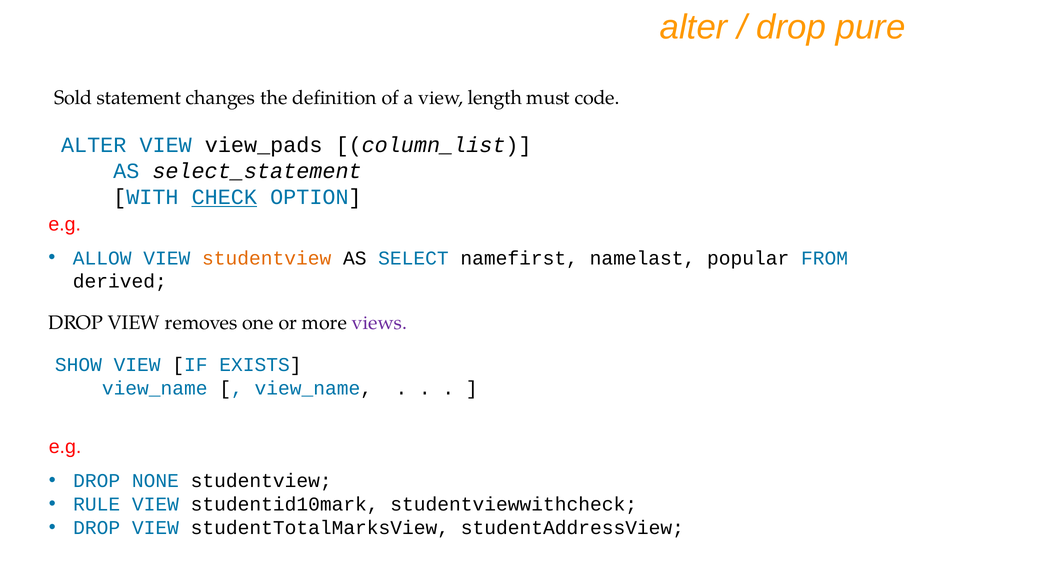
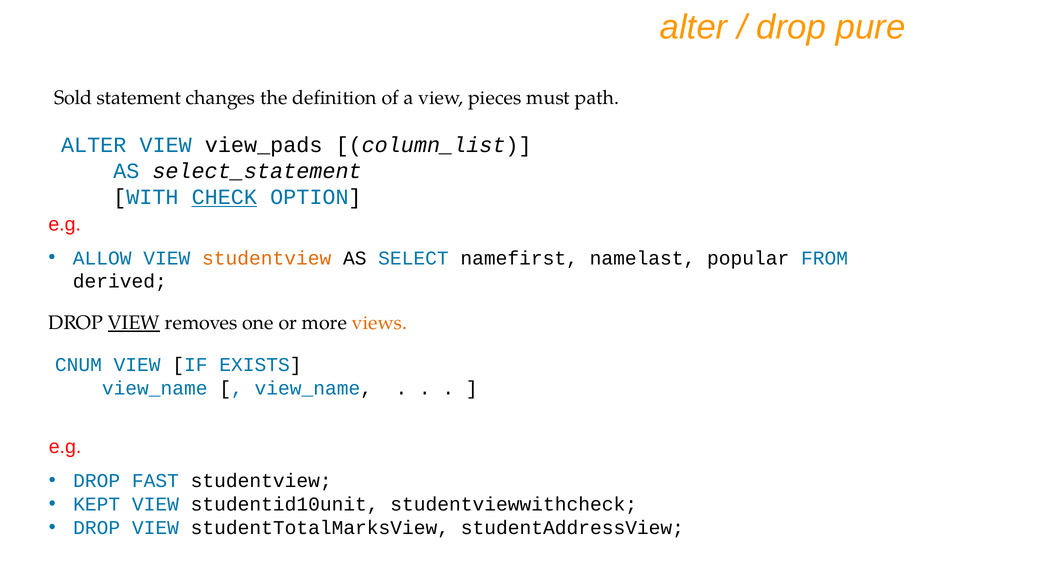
length: length -> pieces (495, 98)
code: code -> path (597, 98)
VIEW underline: none -> present (134, 323)
views colour: purple -> orange (379, 323)
SHOW: SHOW -> CNUM (78, 365)
NONE: NONE -> FAST (155, 481)
RULE: RULE -> KEPT (97, 505)
studentid10mark: studentid10mark -> studentid10unit (285, 505)
